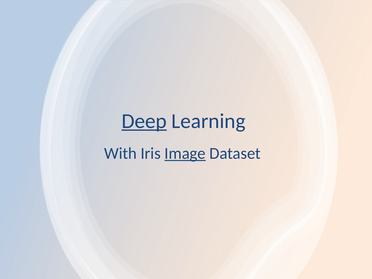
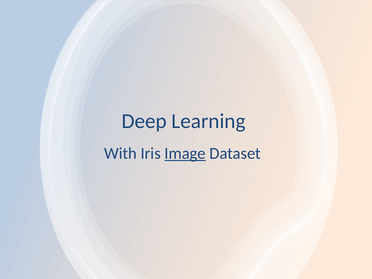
Deep underline: present -> none (144, 121)
